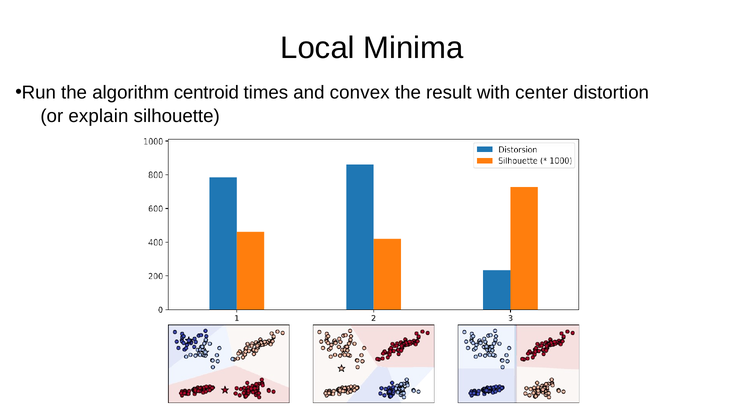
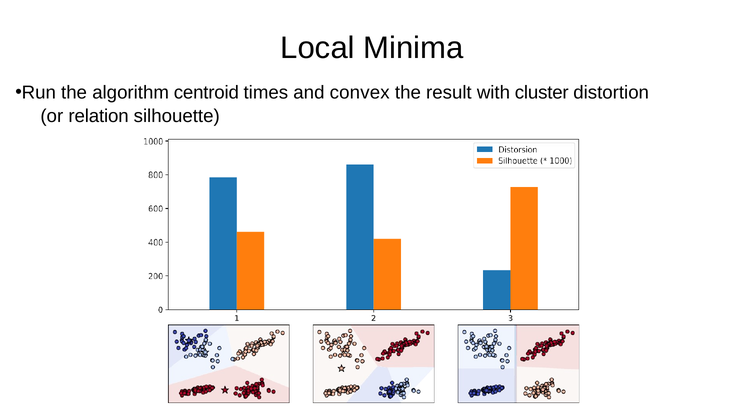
center: center -> cluster (542, 93)
explain: explain -> relation (99, 116)
